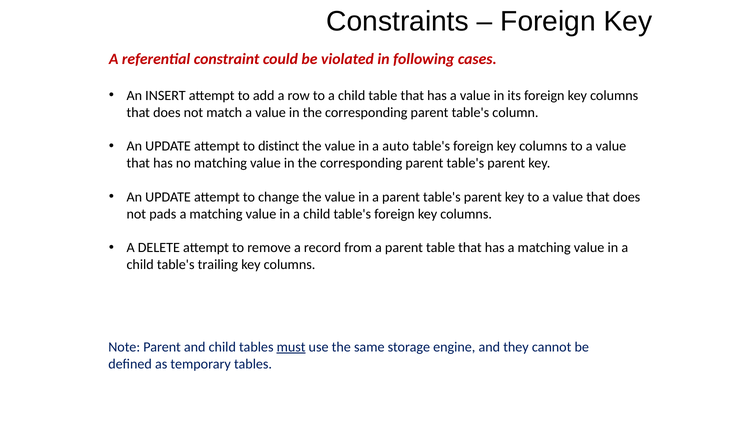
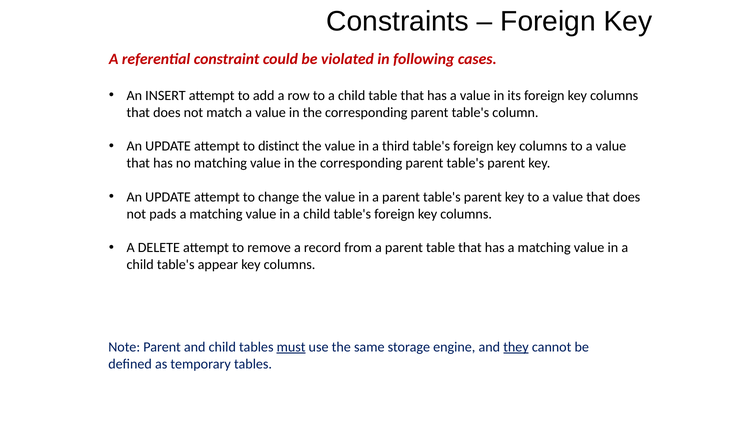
auto: auto -> third (396, 146)
trailing: trailing -> appear (218, 265)
they underline: none -> present (516, 347)
